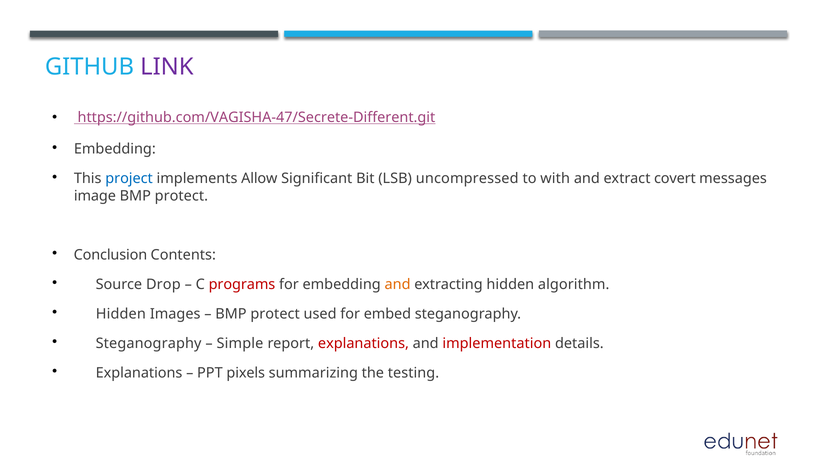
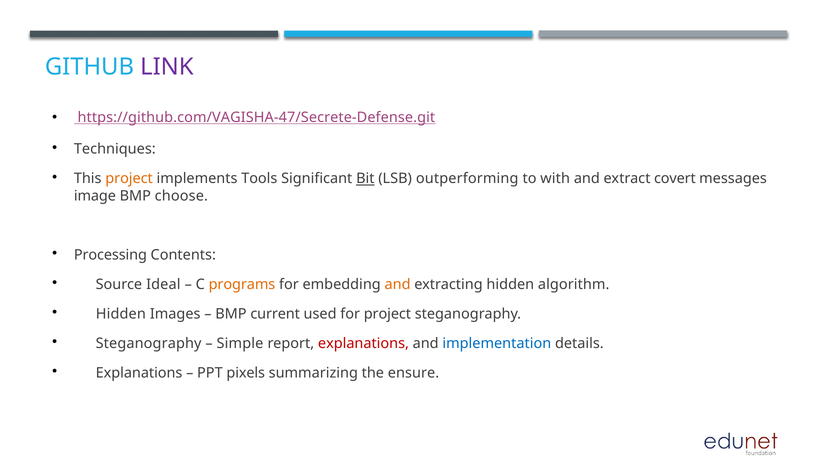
https://github.com/VAGISHA-47/Secrete-Different.git: https://github.com/VAGISHA-47/Secrete-Different.git -> https://github.com/VAGISHA-47/Secrete-Defense.git (256, 117)
Embedding: Embedding -> Techniques (115, 149)
project colour: blue -> orange (129, 178)
Allow: Allow -> Tools (259, 178)
Bit underline: none -> present (365, 178)
uncompressed: uncompressed -> outperforming (467, 178)
protect: protect -> choose (181, 196)
Conclusion: Conclusion -> Processing (110, 255)
Drop: Drop -> Ideal (163, 284)
programs colour: red -> orange (242, 284)
protect: protect -> current (275, 314)
for embed: embed -> project (387, 314)
implementation colour: red -> blue (497, 343)
testing: testing -> ensure (413, 372)
